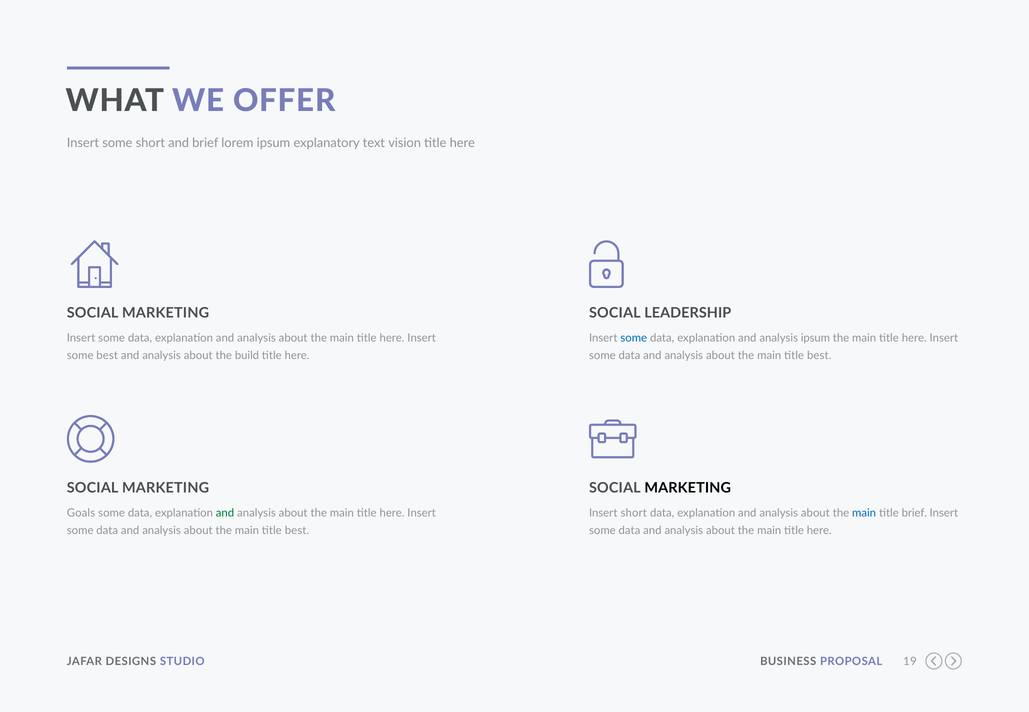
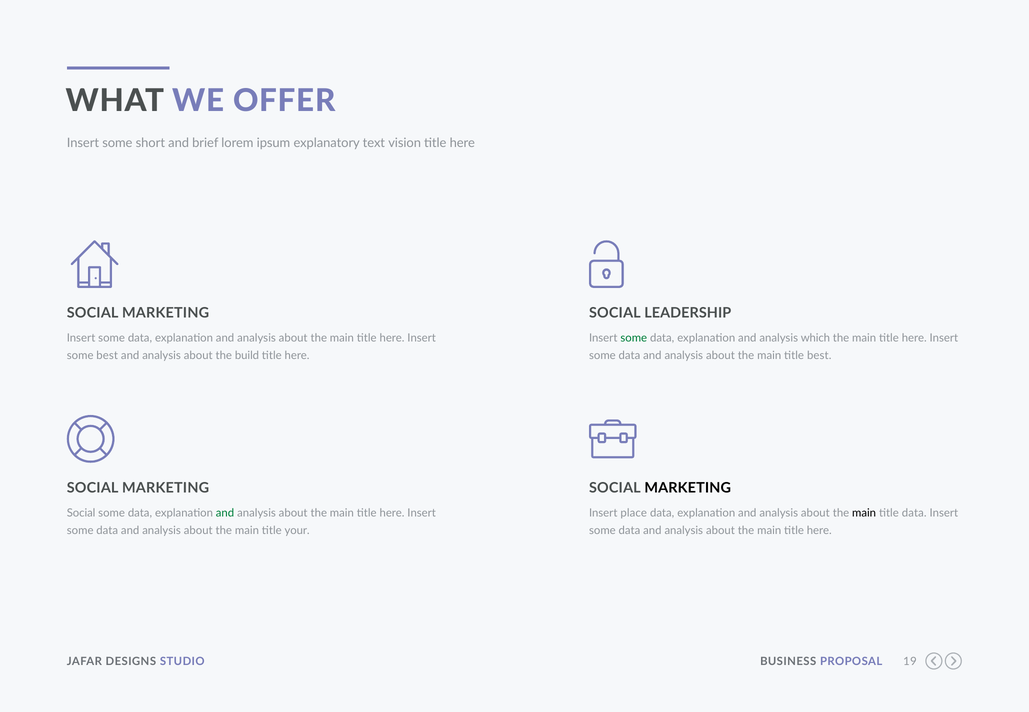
some colour: blue -> green (634, 338)
analysis ipsum: ipsum -> which (815, 338)
Goals: Goals -> Social (81, 513)
Insert short: short -> place (634, 513)
main colour: blue -> black (864, 513)
title brief: brief -> data (914, 513)
best: best -> your (297, 531)
